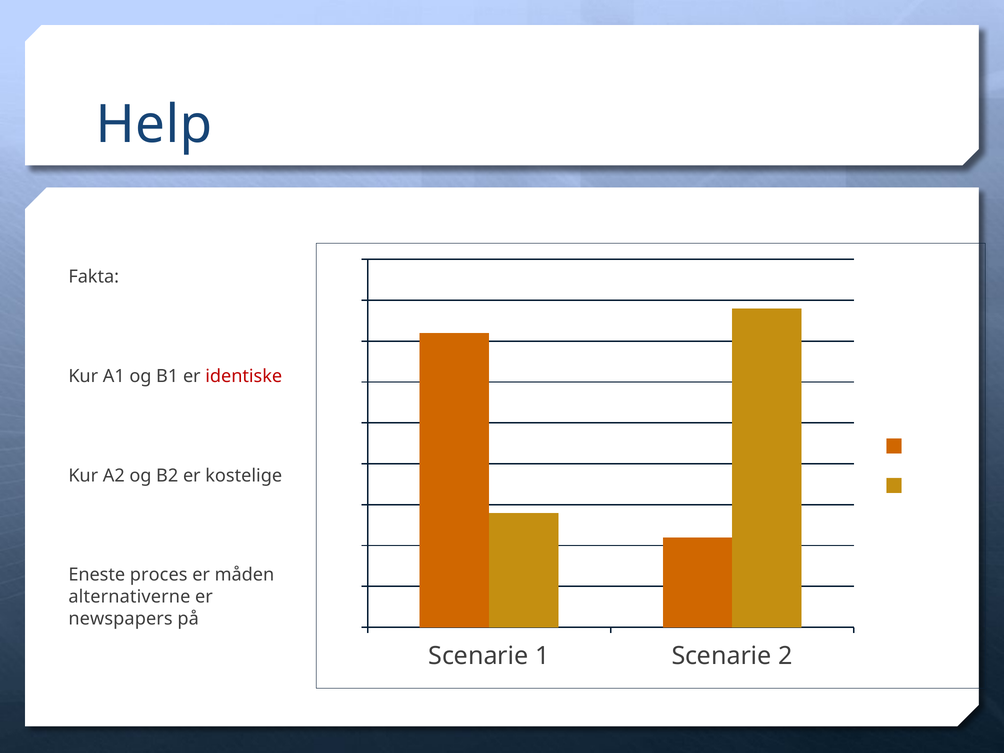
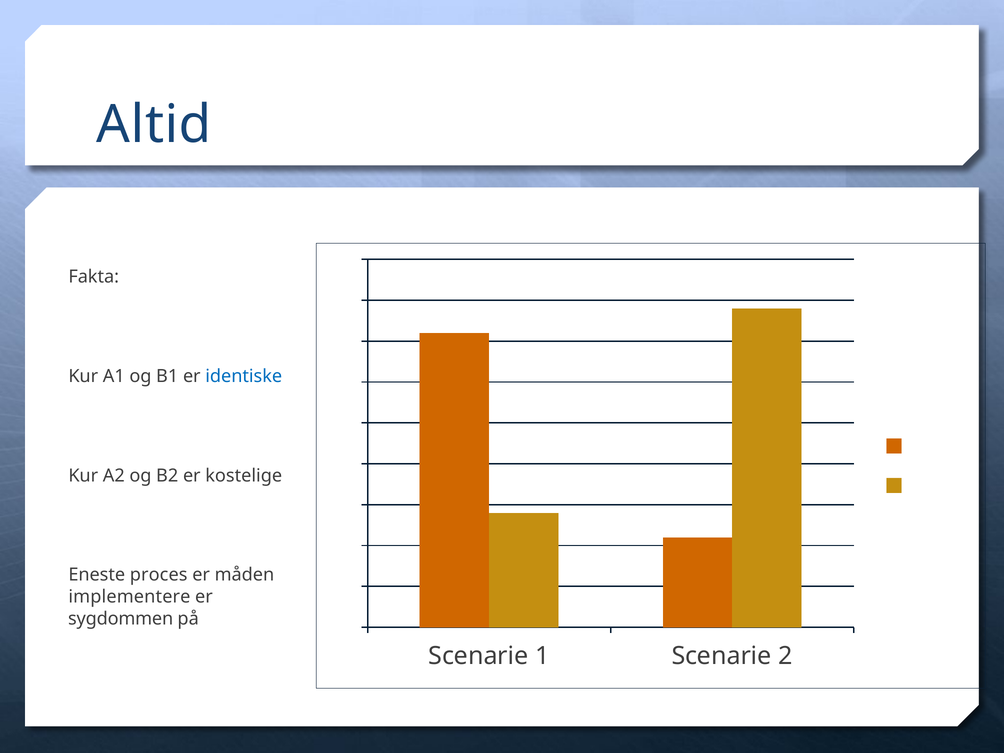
Help: Help -> Altid (154, 125)
identiske colour: red -> blue (244, 376)
alternativerne: alternativerne -> implementere (129, 597)
newspapers: newspapers -> sygdommen (121, 619)
